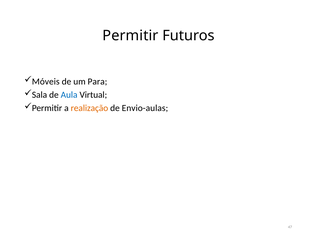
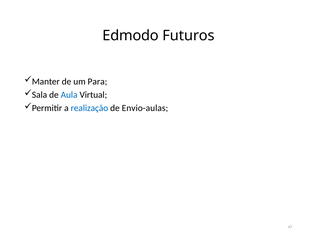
Permitir: Permitir -> Edmodo (131, 36)
Móveis: Móveis -> Manter (46, 81)
realização colour: orange -> blue (89, 108)
